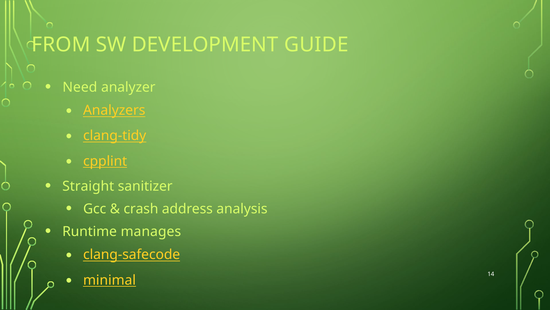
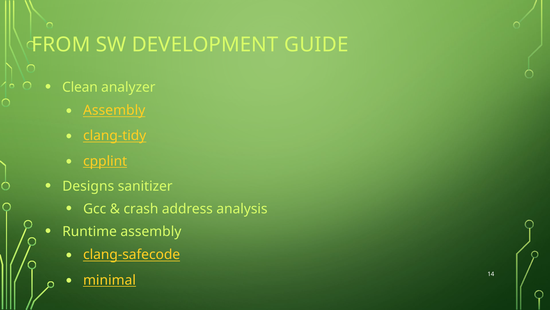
Need: Need -> Clean (80, 87)
Analyzers: Analyzers -> Assembly (114, 110)
Straight: Straight -> Designs (88, 186)
Runtime manages: manages -> assembly (151, 231)
